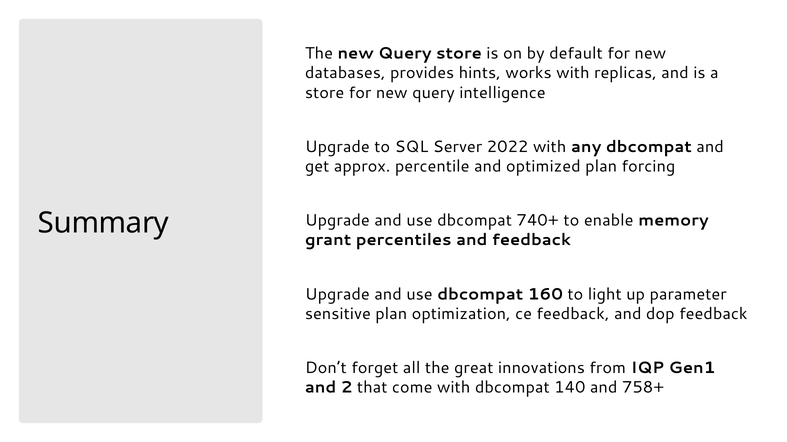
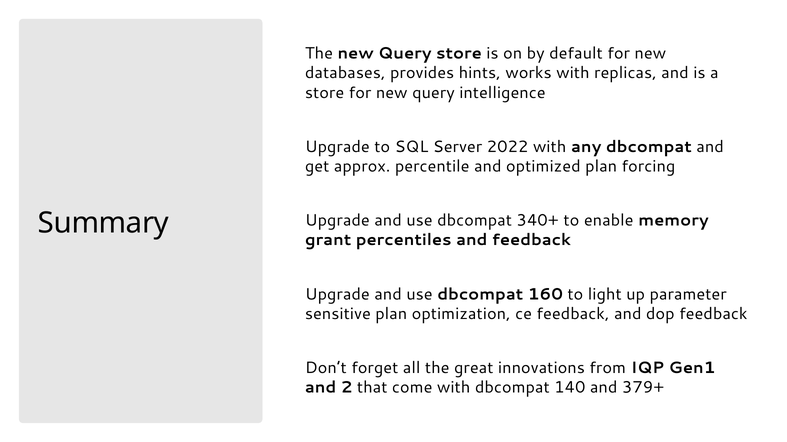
740+: 740+ -> 340+ (538, 221)
758+: 758+ -> 379+ (643, 388)
